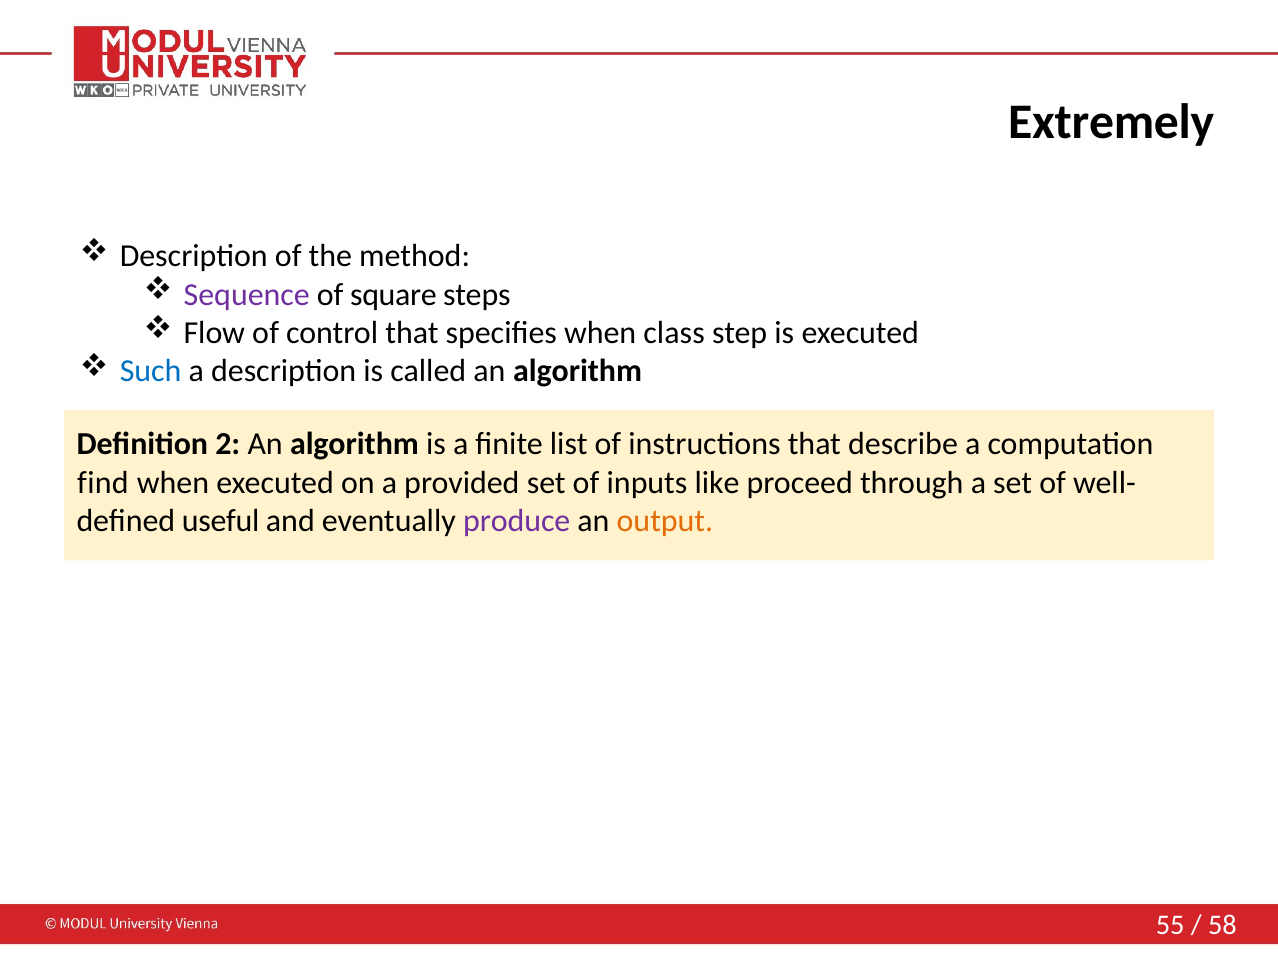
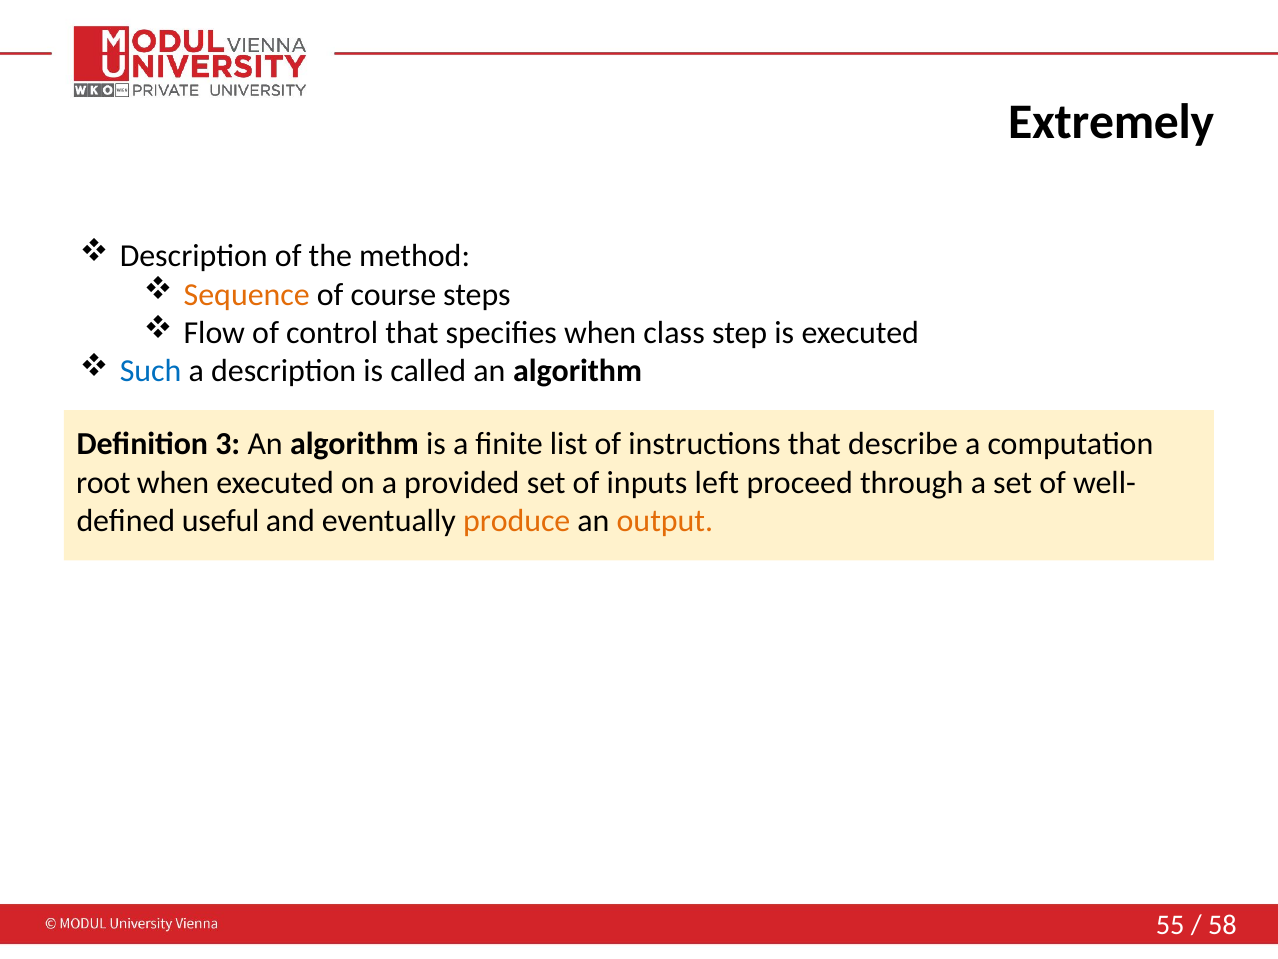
Sequence colour: purple -> orange (247, 294)
square: square -> course (393, 294)
2: 2 -> 3 (228, 444)
find: find -> root (103, 482)
like: like -> left (717, 482)
produce colour: purple -> orange (517, 521)
